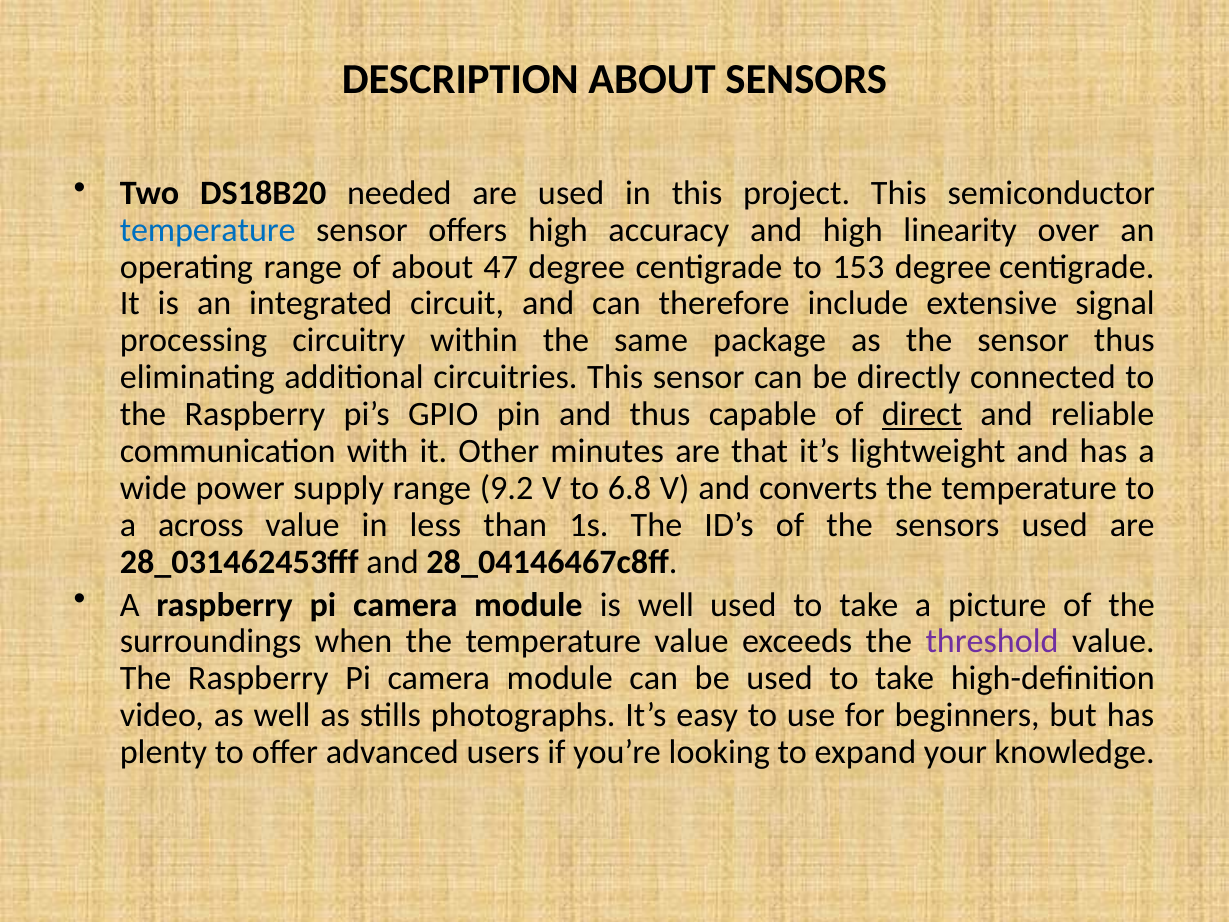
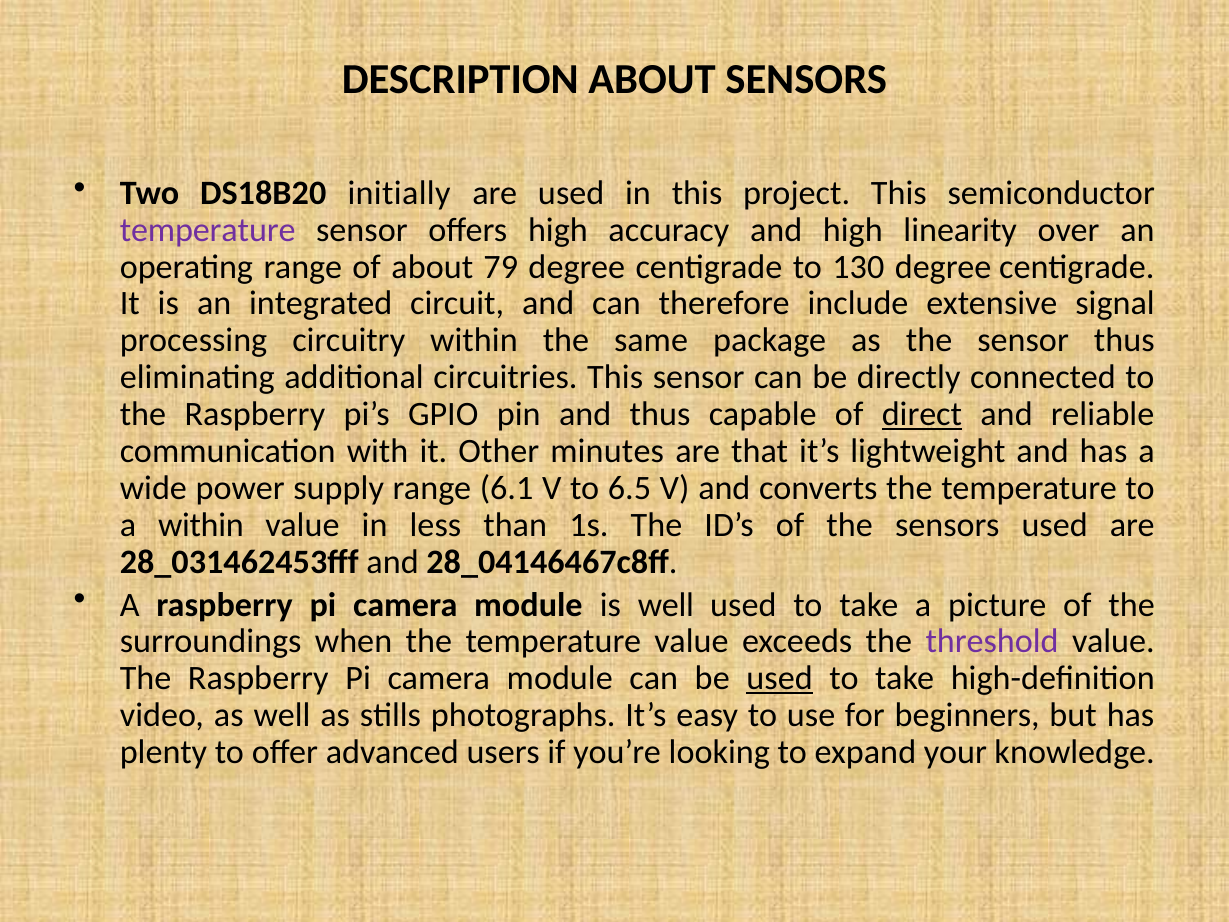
needed: needed -> initially (399, 193)
temperature colour: blue -> purple (208, 230)
47: 47 -> 79 (501, 267)
153: 153 -> 130 (858, 267)
9.2: 9.2 -> 6.1 (507, 488)
6.8: 6.8 -> 6.5 (630, 488)
a across: across -> within (201, 525)
used underline: none -> present (780, 678)
